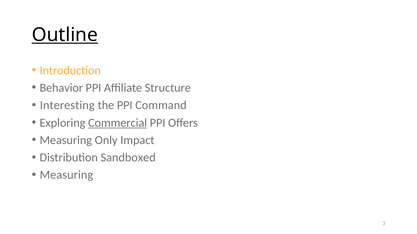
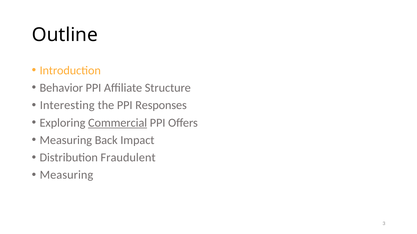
Outline underline: present -> none (65, 35)
Command: Command -> Responses (161, 105)
Only: Only -> Back (106, 140)
Sandboxed: Sandboxed -> Fraudulent (128, 158)
